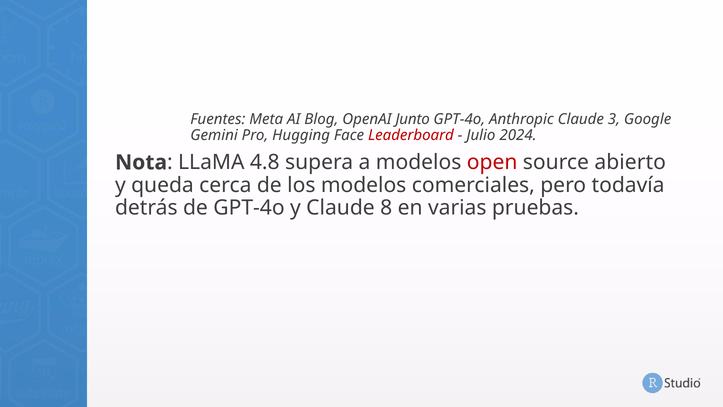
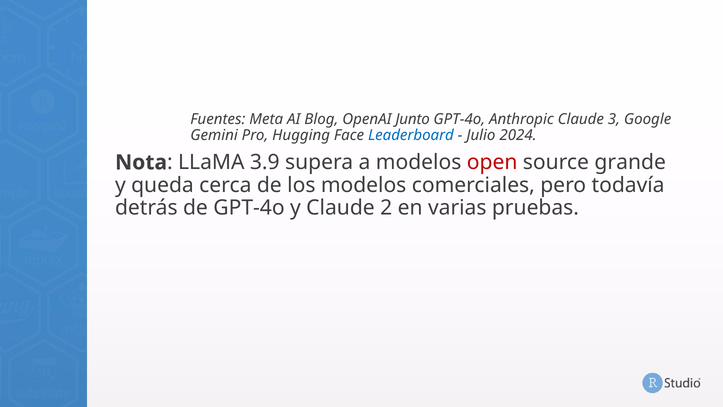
Leaderboard colour: red -> blue (411, 135)
4.8: 4.8 -> 3.9 (265, 162)
abierto: abierto -> grande (630, 162)
8: 8 -> 2 (386, 208)
